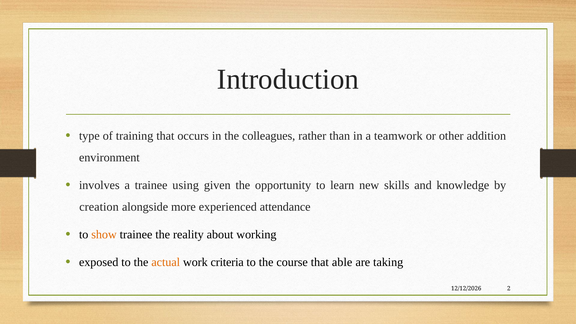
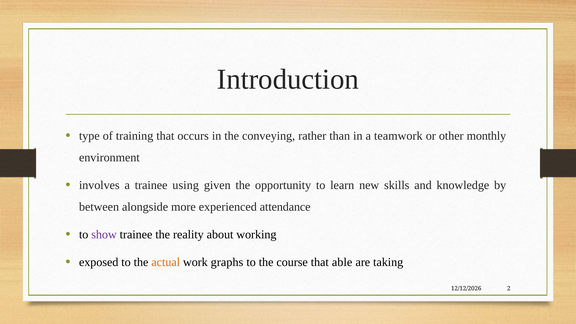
colleagues: colleagues -> conveying (269, 136)
addition: addition -> monthly (486, 136)
creation: creation -> between (99, 207)
show colour: orange -> purple (104, 235)
criteria: criteria -> graphs (227, 262)
